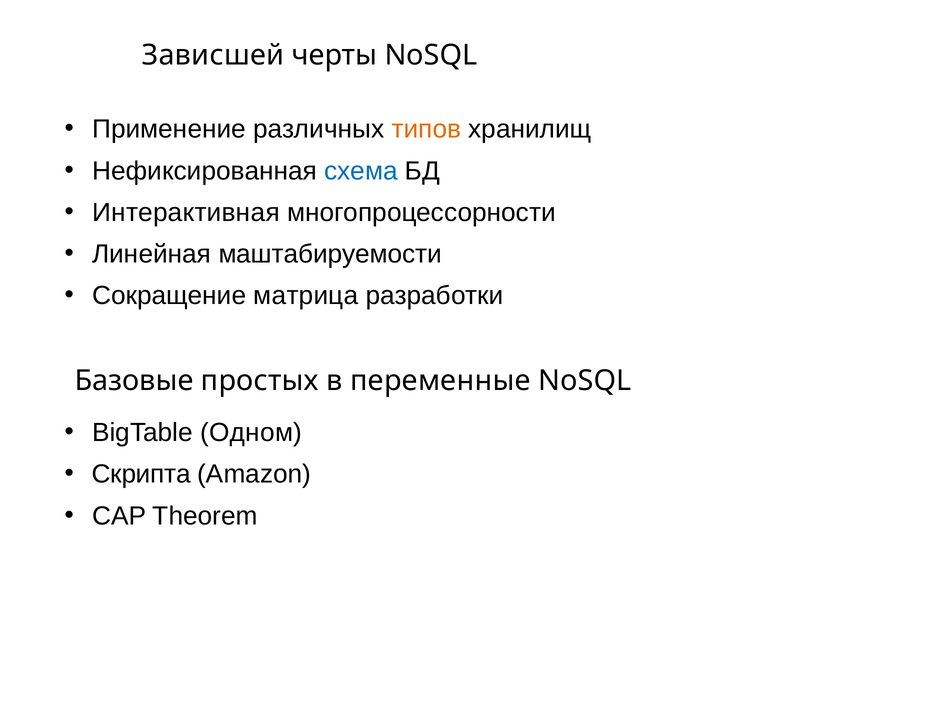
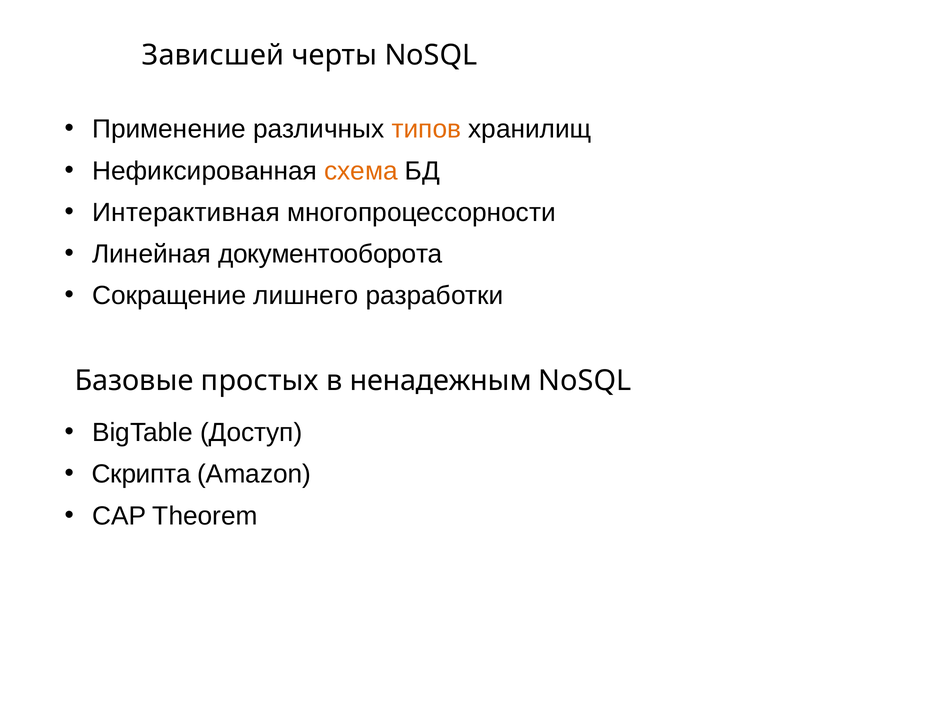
схема colour: blue -> orange (361, 171)
маштабируемости: маштабируемости -> документооборота (330, 254)
матрица: матрица -> лишнего (306, 296)
переменные: переменные -> ненадежным (441, 380)
Одном: Одном -> Доступ (251, 433)
